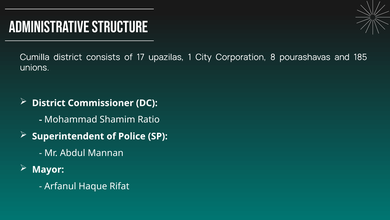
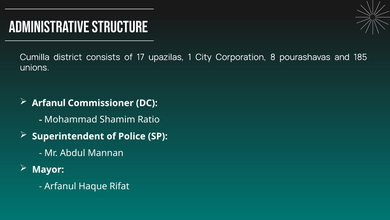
District: District -> Arfanul (49, 103)
